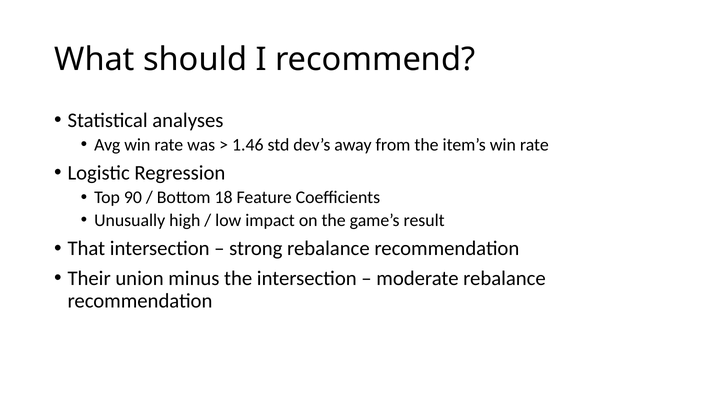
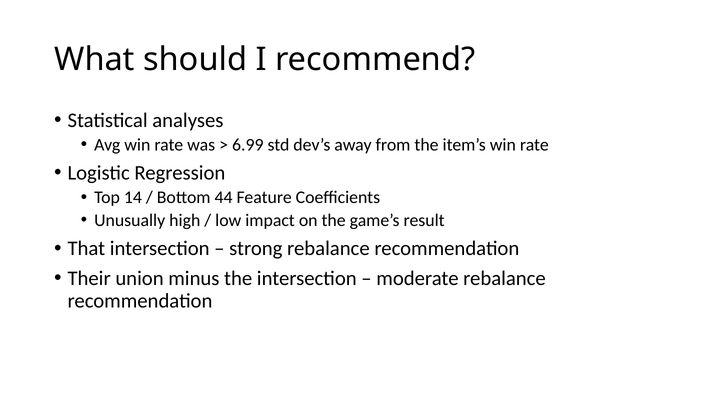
1.46: 1.46 -> 6.99 (248, 145)
90: 90 -> 14 (133, 197)
18: 18 -> 44 (224, 197)
